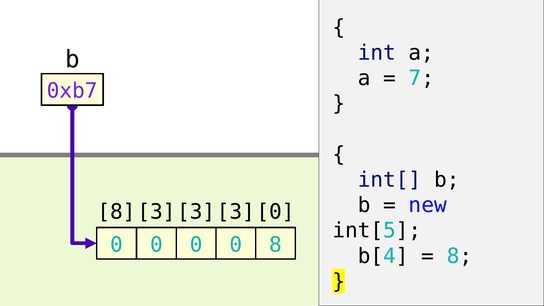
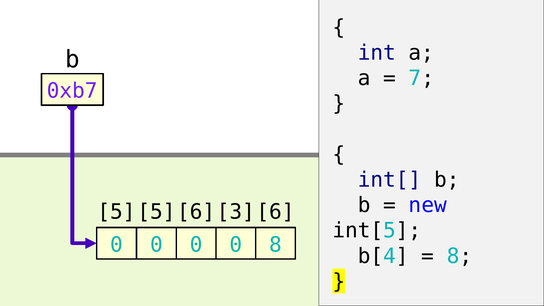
8: 8 -> 5 (117, 212)
3: 3 -> 5 (156, 212)
3: 3 -> 6 (196, 212)
0: 0 -> 6 (276, 212)
